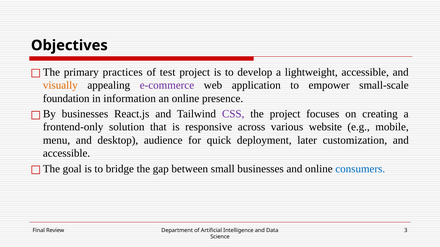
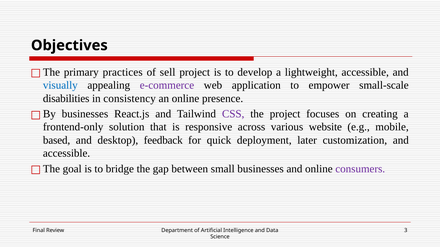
test: test -> sell (168, 72)
visually colour: orange -> blue (60, 85)
foundation: foundation -> disabilities (66, 99)
information: information -> consistency (130, 99)
menu: menu -> based (57, 140)
audience: audience -> feedback (163, 140)
consumers colour: blue -> purple (360, 169)
